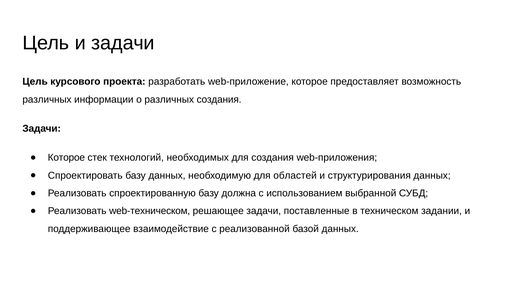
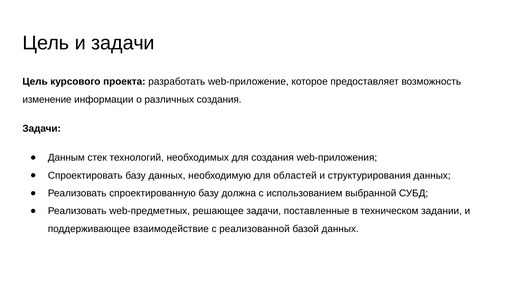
различных: различных -> изменение (47, 100)
Которое: Которое -> Данным (66, 158)
web-техническом: web-техническом -> web-предметных (150, 211)
